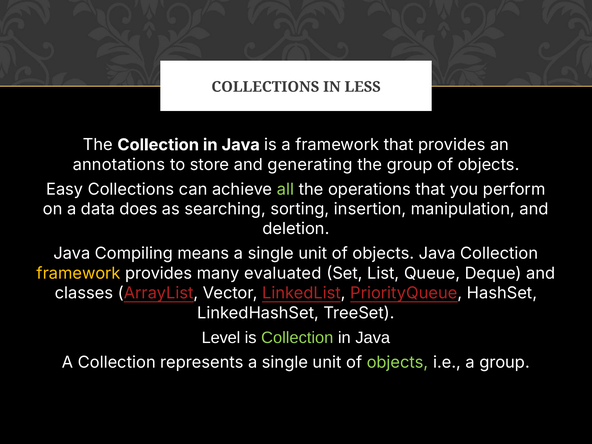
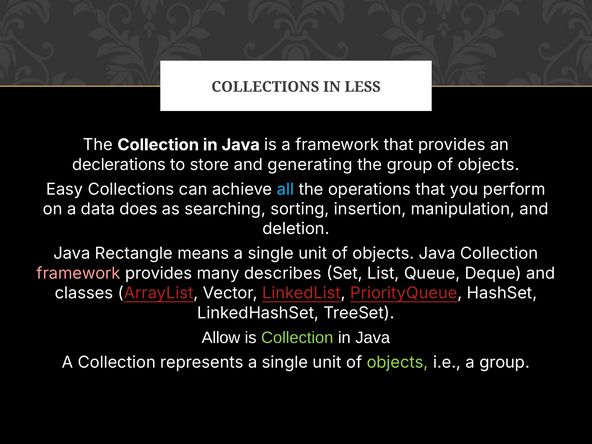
annotations: annotations -> declerations (119, 165)
all colour: light green -> light blue (285, 189)
Compiling: Compiling -> Rectangle (134, 254)
framework colour: yellow -> pink (79, 273)
evaluated: evaluated -> describes (283, 273)
Level: Level -> Allow (221, 338)
